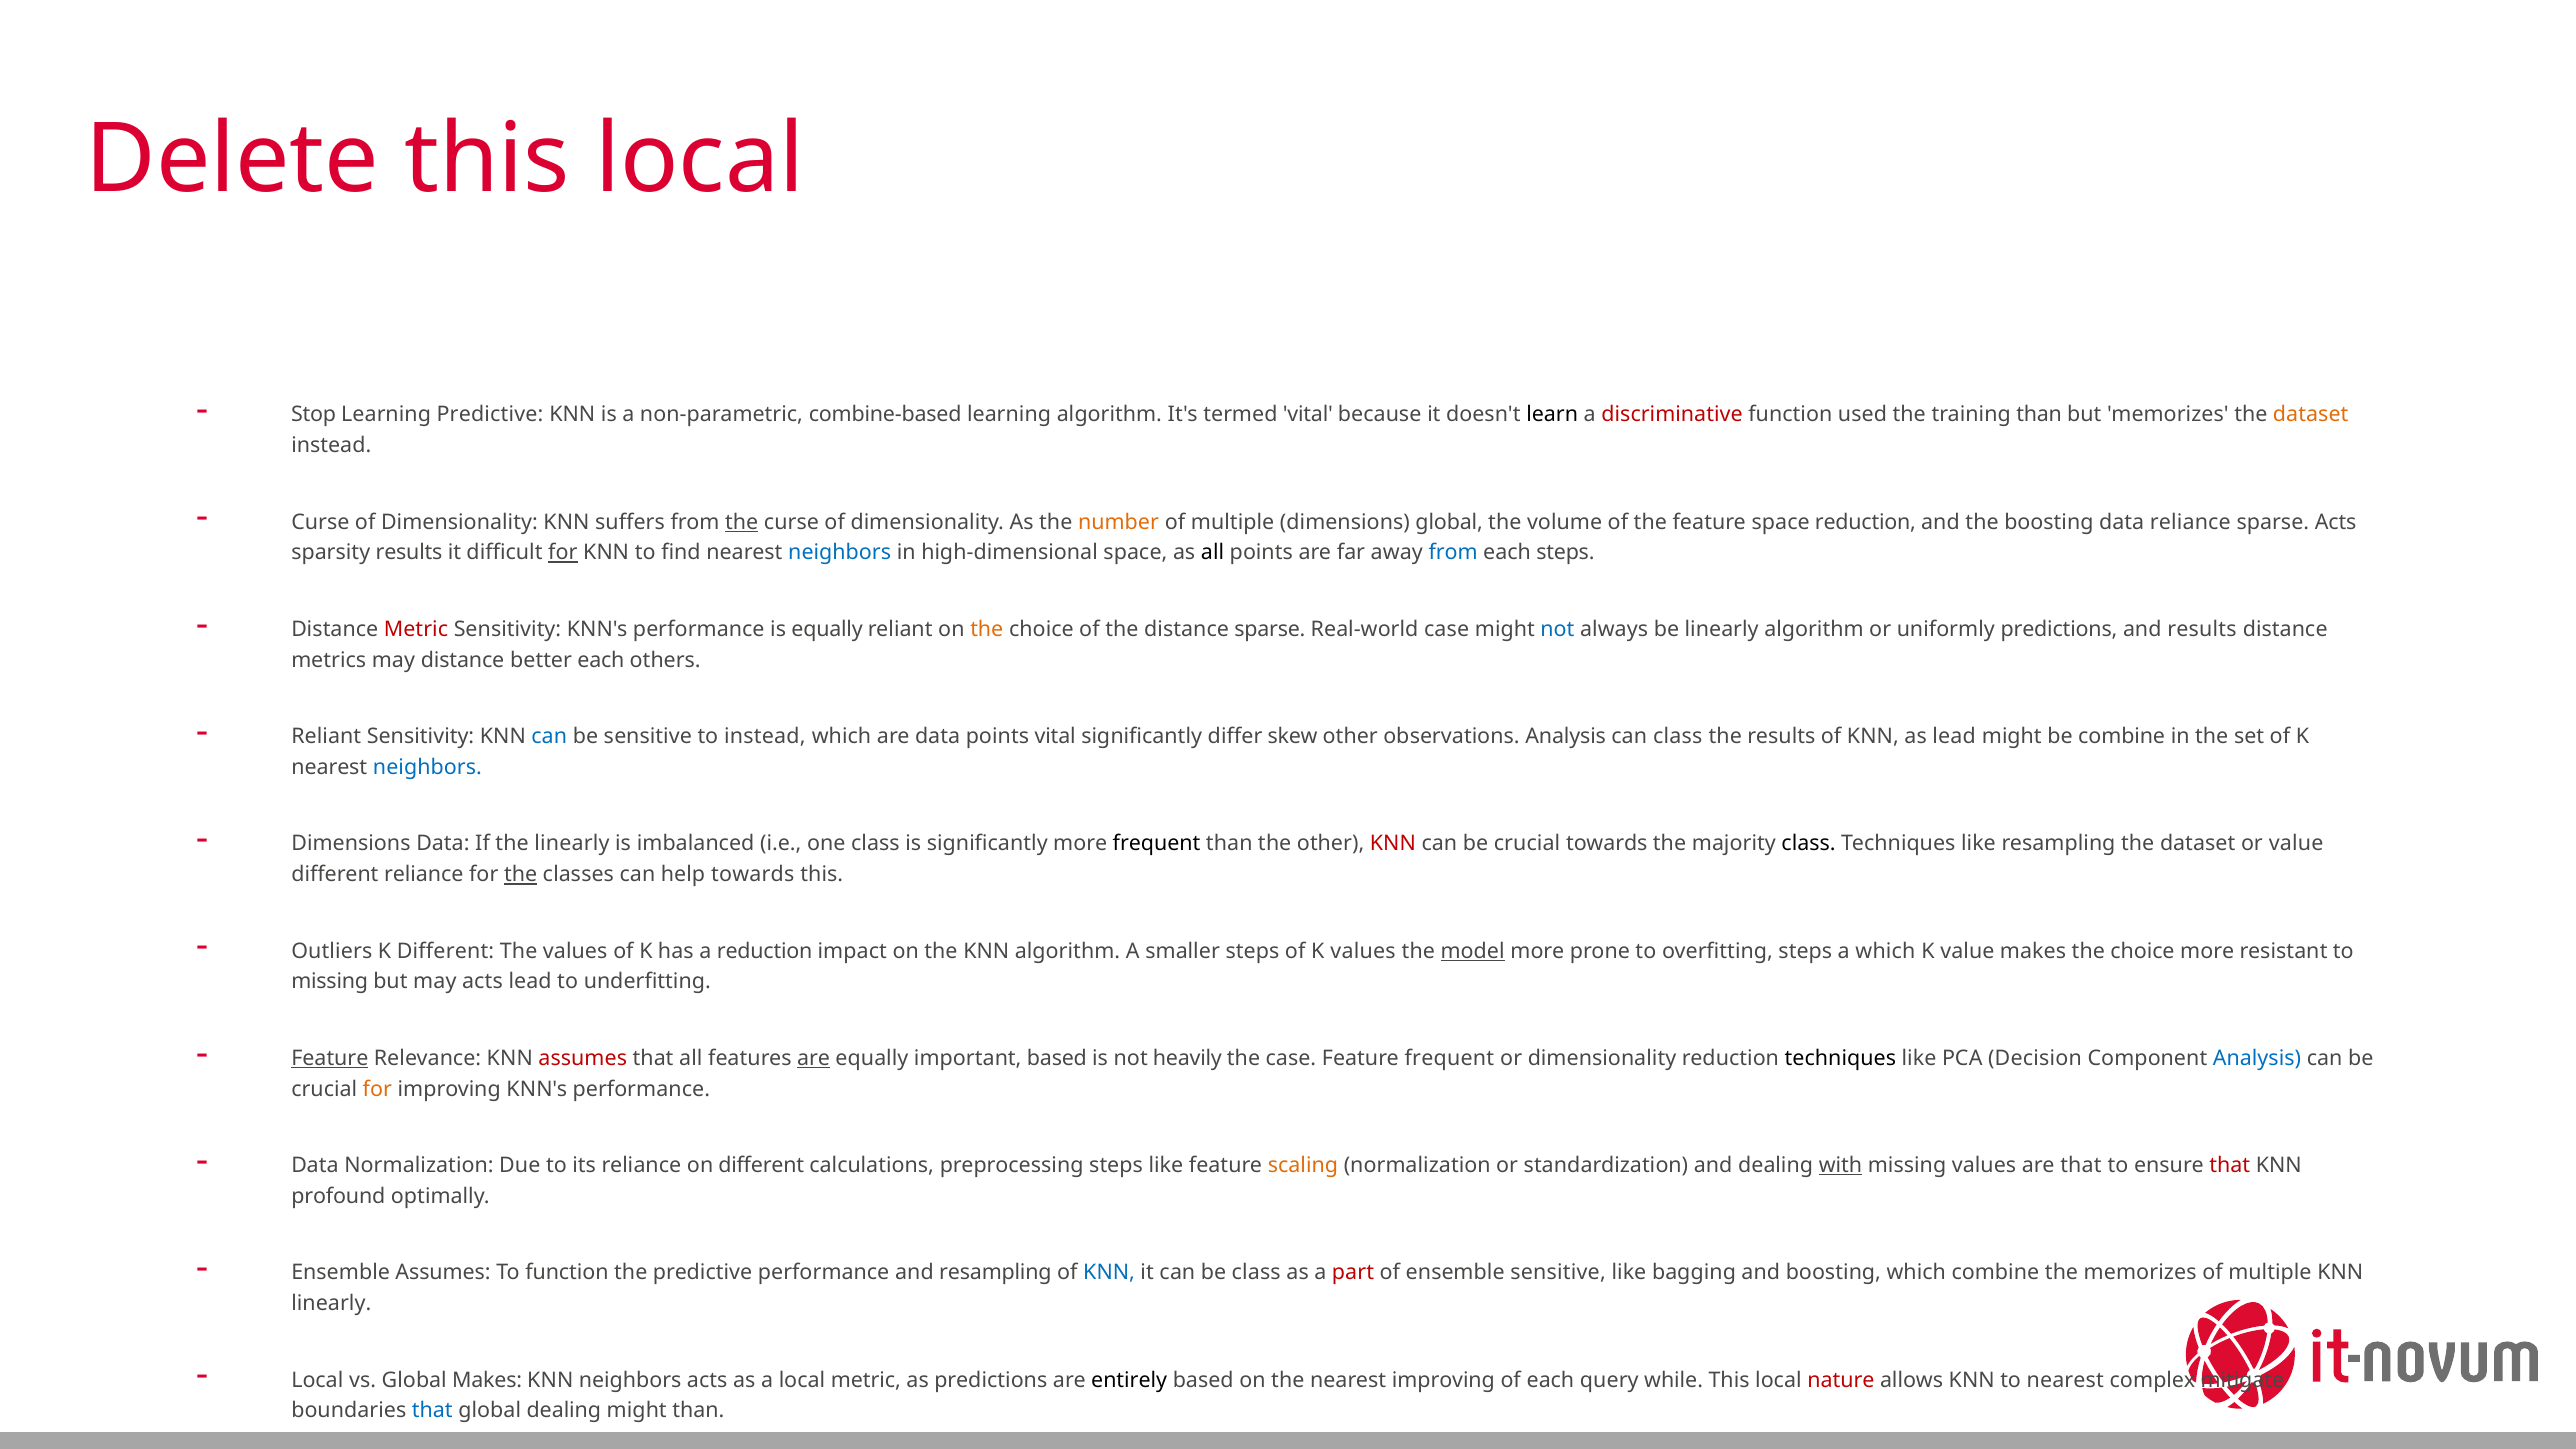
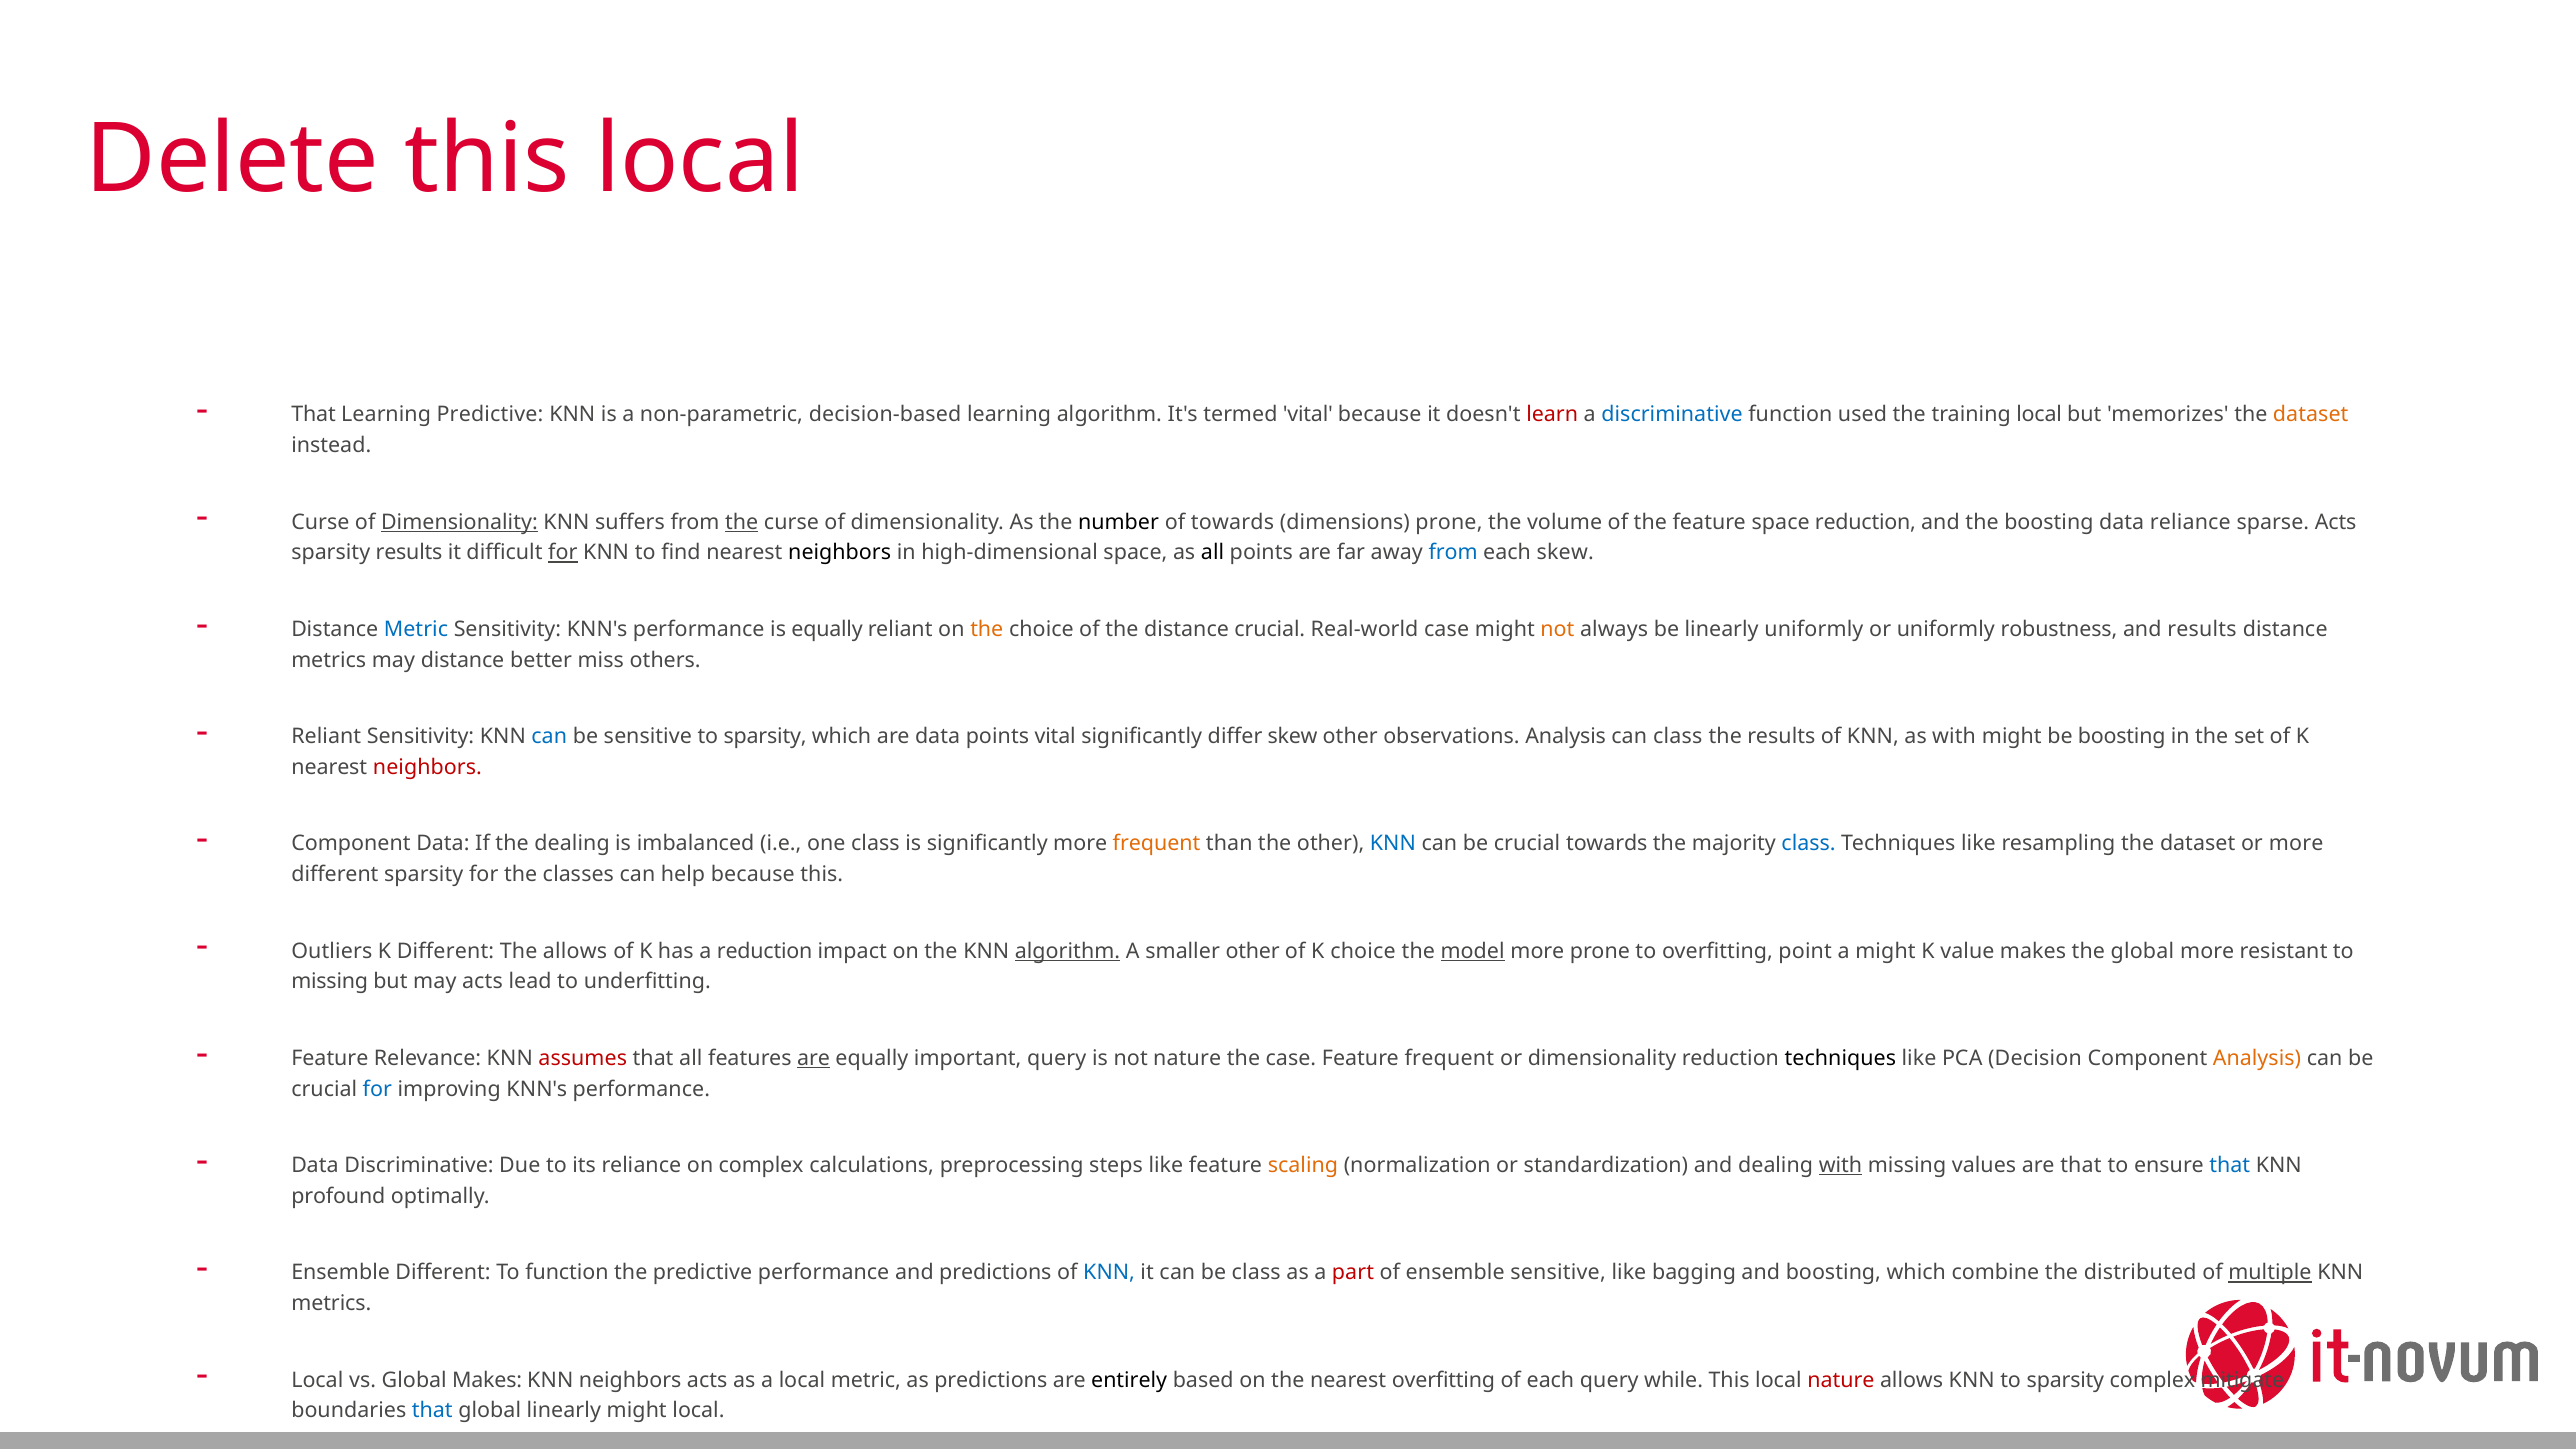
Stop: Stop -> That (314, 415)
combine-based: combine-based -> decision-based (885, 415)
learn colour: black -> red (1552, 415)
discriminative colour: red -> blue (1672, 415)
training than: than -> local (2039, 415)
Dimensionality underline: none -> present (459, 522)
number colour: orange -> black (1118, 522)
multiple: multiple -> towards (1233, 522)
dimensions global: global -> prone (1449, 522)
neighbors colour: blue -> black (840, 553)
each steps: steps -> skew (1565, 553)
Metric colour: red -> blue (416, 629)
distance sparse: sparse -> crucial (1270, 629)
not colour: blue -> orange (1557, 629)
linearly algorithm: algorithm -> uniformly (1814, 629)
uniformly predictions: predictions -> robustness (2059, 629)
better each: each -> miss (601, 660)
sensitive to instead: instead -> sparsity (765, 737)
as lead: lead -> with (1954, 737)
be combine: combine -> boosting (2122, 737)
neighbors colour: blue -> red (427, 767)
Dimensions: Dimensions -> Component (351, 844)
the linearly: linearly -> dealing (572, 844)
frequent colour: black -> orange (1157, 844)
KNN colour: red -> blue (1393, 844)
class colour: black -> blue (1809, 844)
or value: value -> more (2296, 844)
different reliance: reliance -> sparsity (424, 875)
the underline: present -> none (521, 875)
help towards: towards -> because (753, 875)
The values: values -> allows (575, 951)
algorithm underline: none -> present (1067, 951)
smaller steps: steps -> other (1253, 951)
K values: values -> choice (1363, 951)
overfitting steps: steps -> point (1805, 951)
a which: which -> might (1885, 951)
makes the choice: choice -> global (2142, 951)
Feature underline: present -> none (330, 1058)
important based: based -> query (1057, 1058)
not heavily: heavily -> nature (1187, 1058)
Analysis colour: blue -> orange (2257, 1058)
for colour: orange -> blue (377, 1089)
Data Normalization: Normalization -> Discriminative (419, 1166)
on different: different -> complex (761, 1166)
that colour: red -> blue (2230, 1166)
Ensemble Assumes: Assumes -> Different (443, 1273)
and resampling: resampling -> predictions (995, 1273)
the memorizes: memorizes -> distributed (2140, 1273)
multiple underline: none -> present (2270, 1273)
linearly: linearly -> metrics (331, 1304)
nearest improving: improving -> overfitting (1443, 1380)
KNN to nearest: nearest -> sparsity (2065, 1380)
global dealing: dealing -> linearly (564, 1411)
might than: than -> local (698, 1411)
